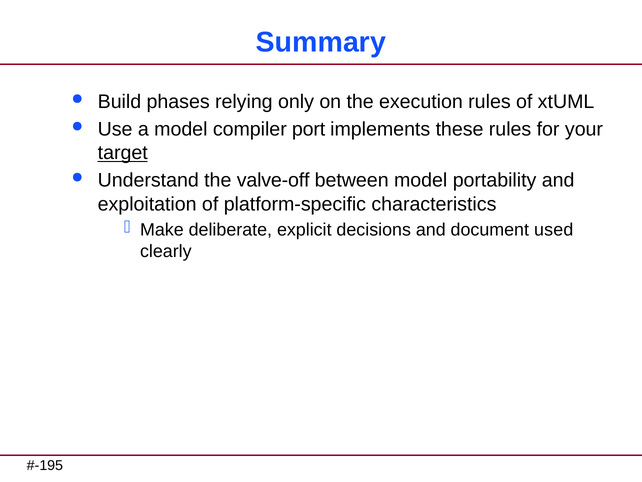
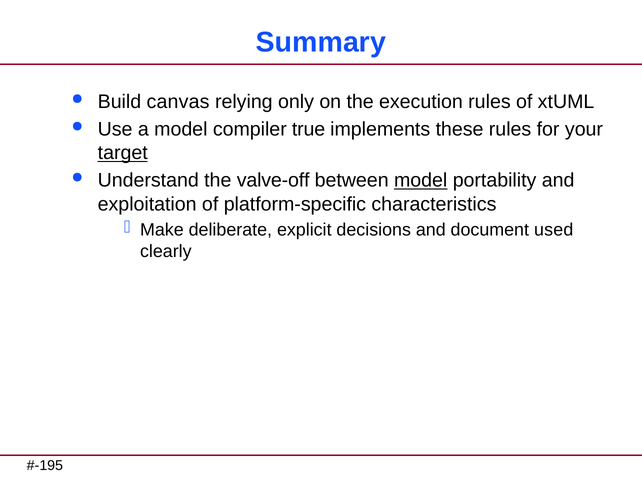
phases: phases -> canvas (178, 102)
port: port -> true (309, 129)
model underline: none -> present (421, 180)
